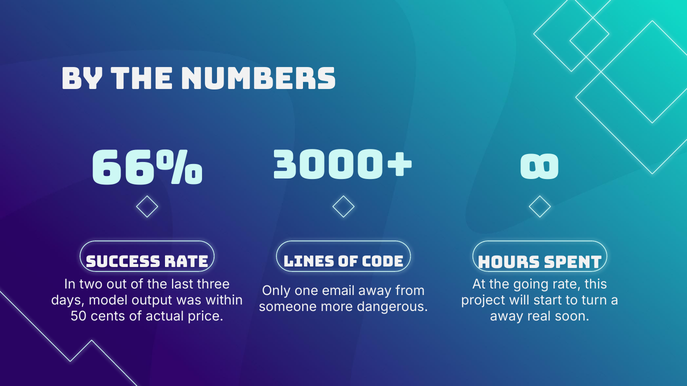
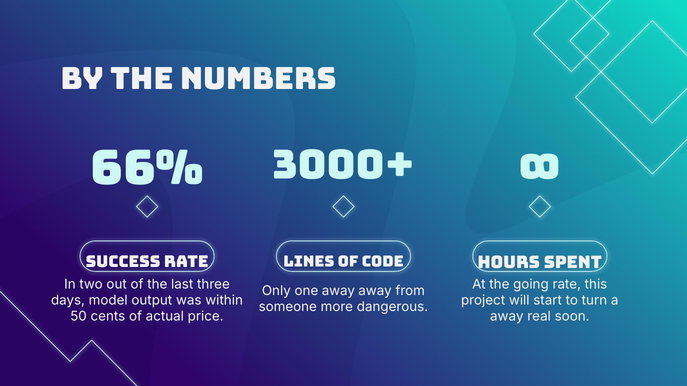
one email: email -> away (338, 291)
